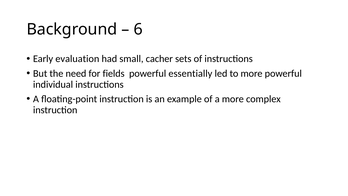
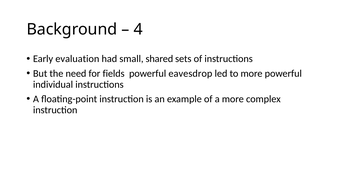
6: 6 -> 4 (138, 29)
cacher: cacher -> shared (159, 59)
essentially: essentially -> eavesdrop (190, 73)
